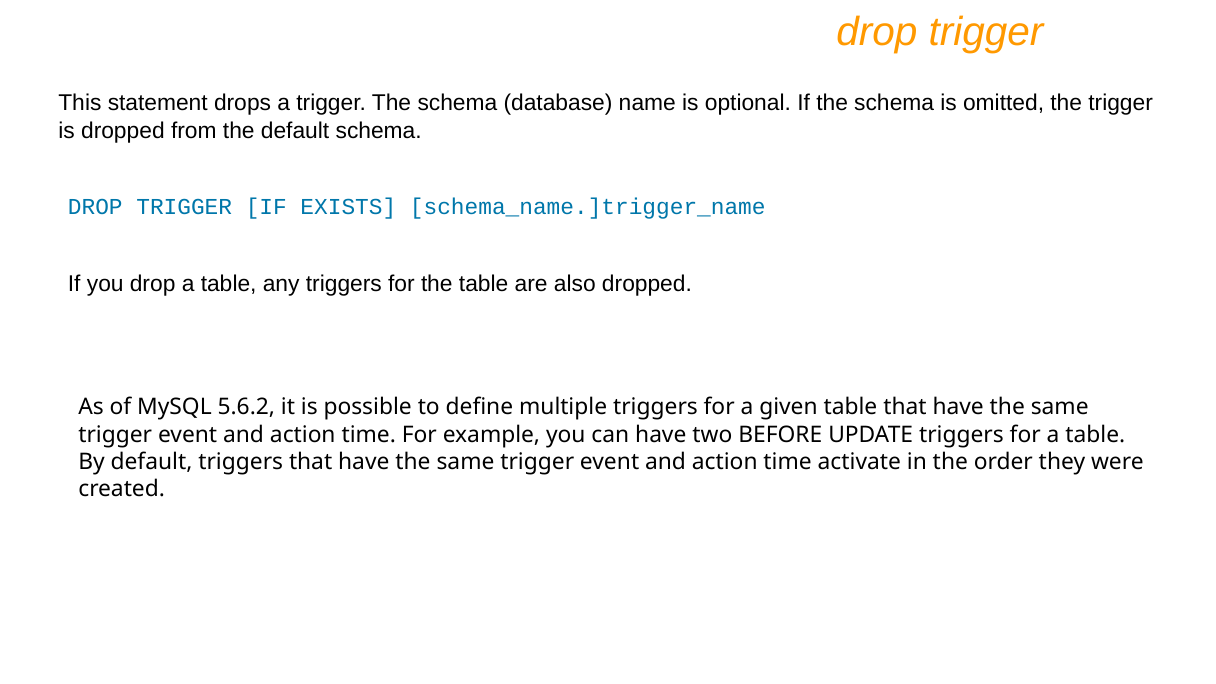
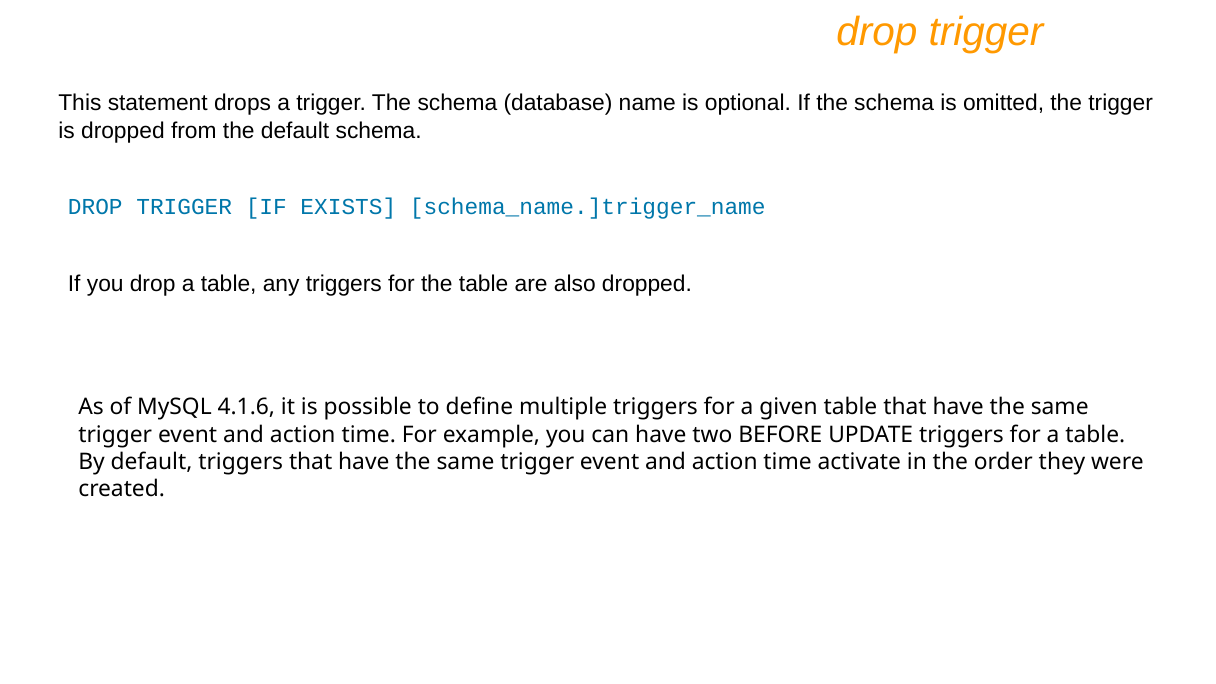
5.6.2: 5.6.2 -> 4.1.6 (246, 407)
